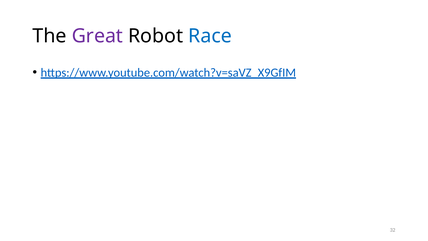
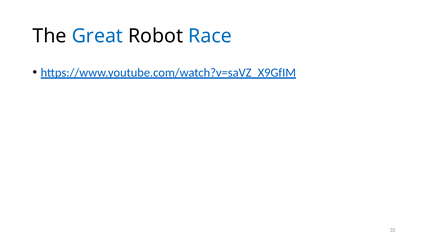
Great colour: purple -> blue (97, 36)
